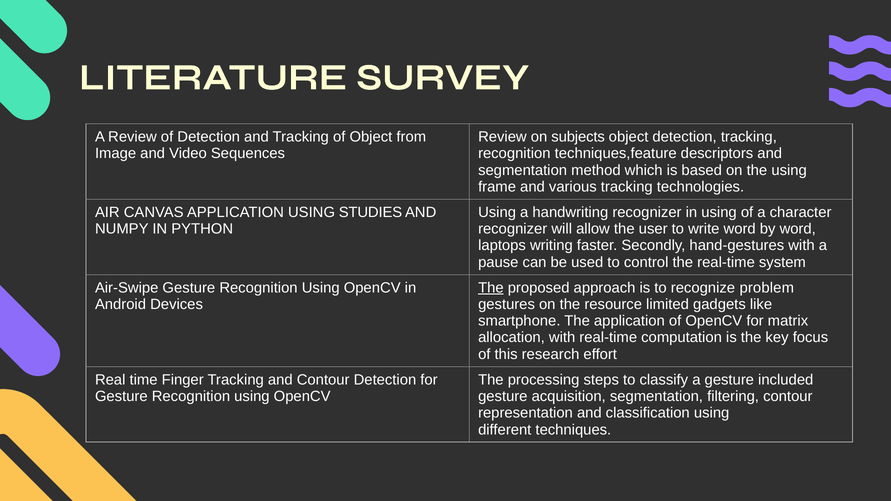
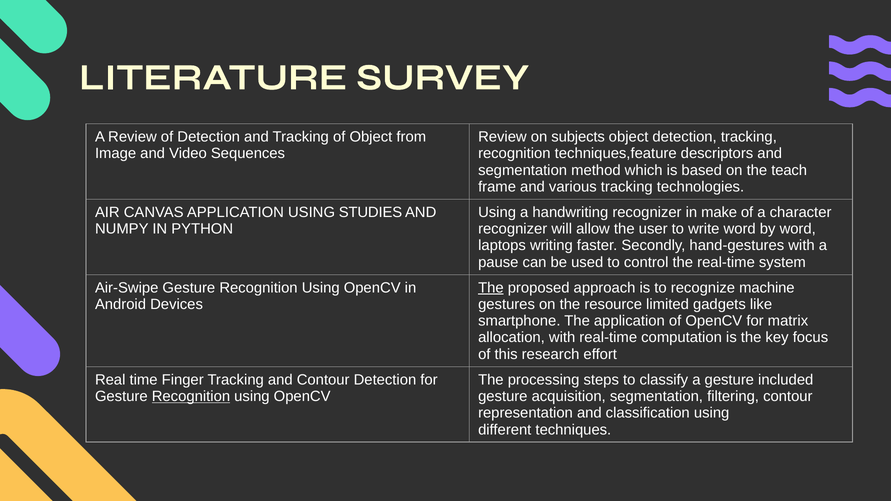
the using: using -> teach (789, 170)
in using: using -> make (719, 212)
problem: problem -> machine (767, 288)
Recognition underline: none -> present (191, 397)
